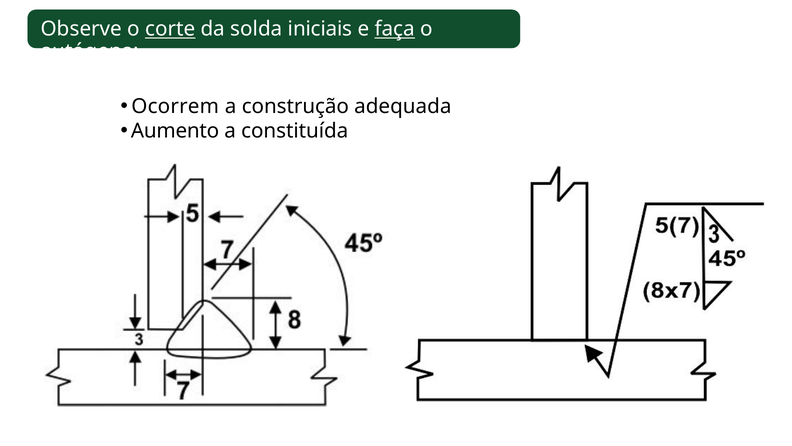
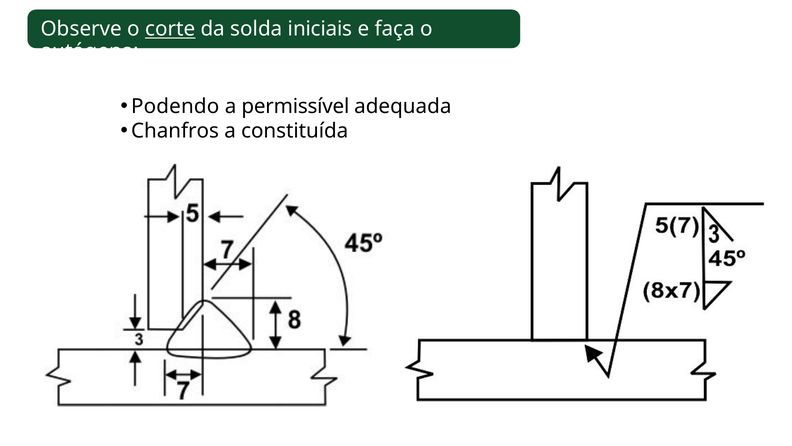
faça underline: present -> none (395, 29)
Ocorrem: Ocorrem -> Podendo (175, 106)
construção: construção -> permissível (295, 106)
Aumento: Aumento -> Chanfros (175, 131)
